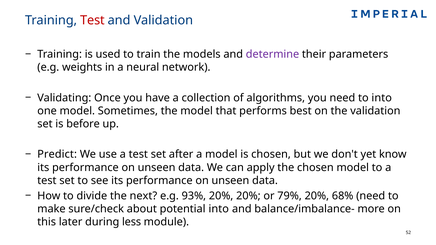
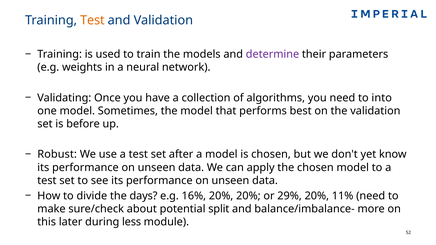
Test colour: red -> orange (92, 20)
Predict: Predict -> Robust (57, 155)
next: next -> days (144, 196)
93%: 93% -> 16% (194, 196)
79%: 79% -> 29% (290, 196)
68%: 68% -> 11% (343, 196)
potential into: into -> split (219, 209)
